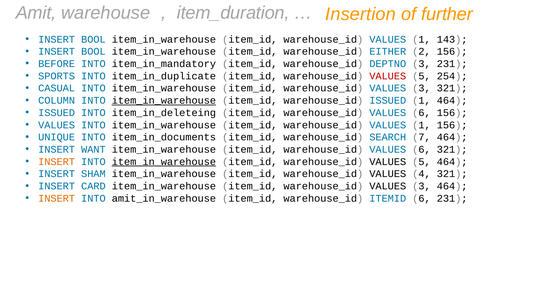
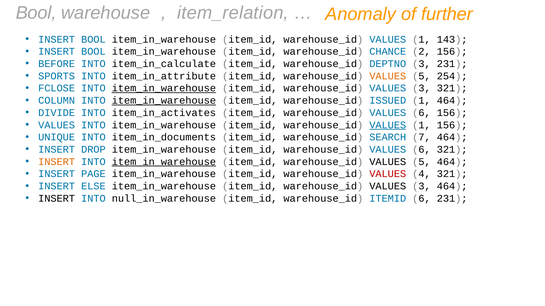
Amit: Amit -> Bool (36, 13)
item_duration: item_duration -> item_relation (233, 13)
Insertion: Insertion -> Anomaly (361, 14)
EITHER: EITHER -> CHANCE (388, 52)
item_in_mandatory: item_in_mandatory -> item_in_calculate (164, 64)
item_in_duplicate: item_in_duplicate -> item_in_attribute (164, 76)
VALUES colour: red -> orange (388, 76)
CASUAL: CASUAL -> FCLOSE (57, 88)
item_in_warehouse underline: none -> present (164, 88)
ISSUED: ISSUED -> DIVIDE (57, 113)
item_in_deleteing: item_in_deleteing -> item_in_activates (164, 113)
VALUES underline: none -> present (388, 125)
WANT: WANT -> DROP (93, 150)
SHAM: SHAM -> PAGE (93, 174)
VALUES colour: black -> red (388, 174)
CARD: CARD -> ELSE (93, 187)
INSERT colour: orange -> black (57, 199)
amit_in_warehouse: amit_in_warehouse -> null_in_warehouse (164, 199)
